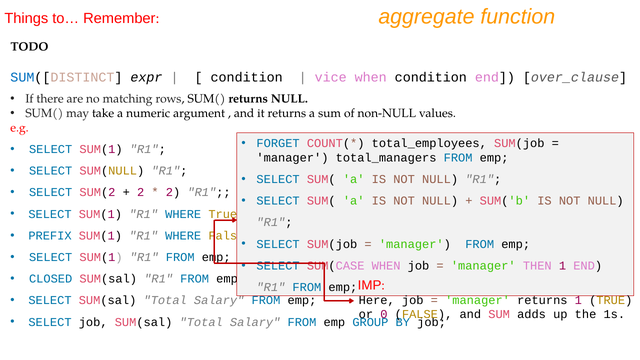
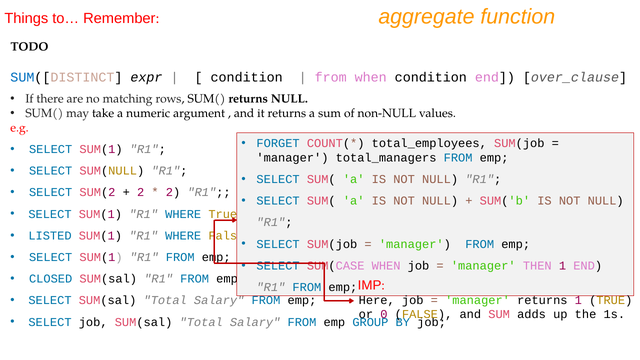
vice: vice -> from (331, 77)
PREFIX: PREFIX -> LISTED (50, 236)
